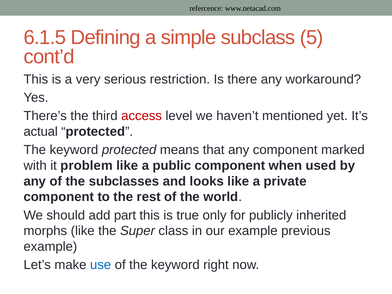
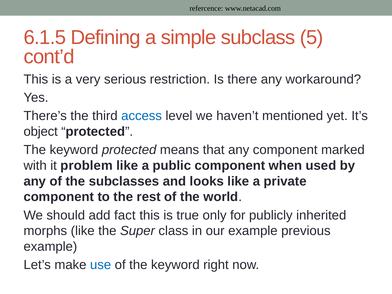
access colour: red -> blue (142, 116)
actual: actual -> object (41, 132)
part: part -> fact (125, 215)
